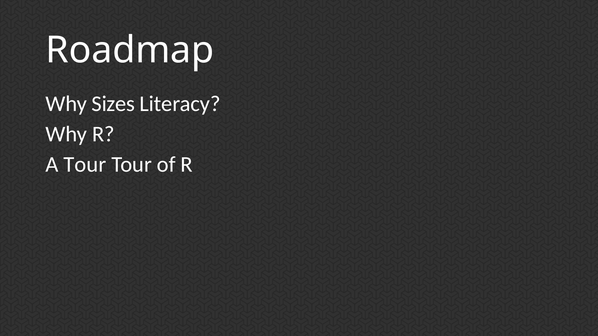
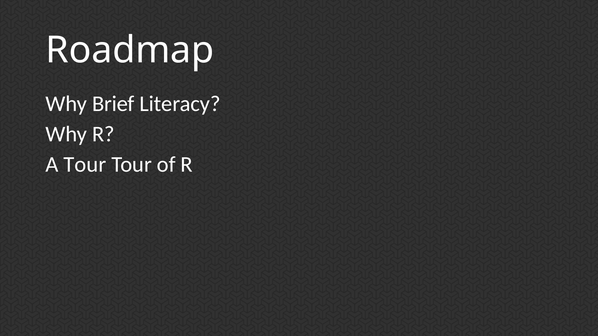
Sizes: Sizes -> Brief (113, 104)
